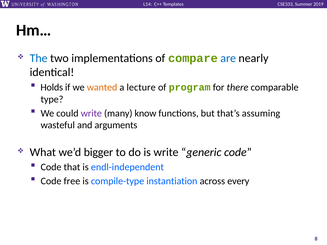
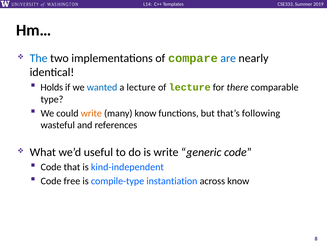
wanted colour: orange -> blue (102, 87)
of program: program -> lecture (190, 87)
write colour: purple -> orange (91, 113)
assuming: assuming -> following (261, 113)
arguments: arguments -> references (116, 125)
bigger: bigger -> useful (98, 152)
endl-independent: endl-independent -> kind-independent (127, 167)
across every: every -> know (238, 181)
